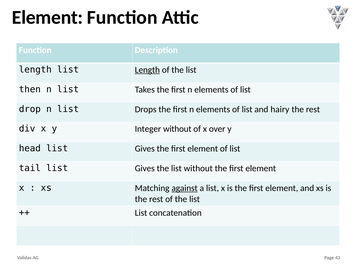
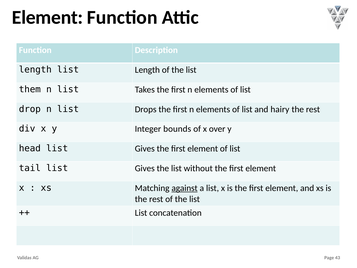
Length underline: present -> none (147, 70)
then: then -> them (30, 89)
Integer without: without -> bounds (177, 129)
